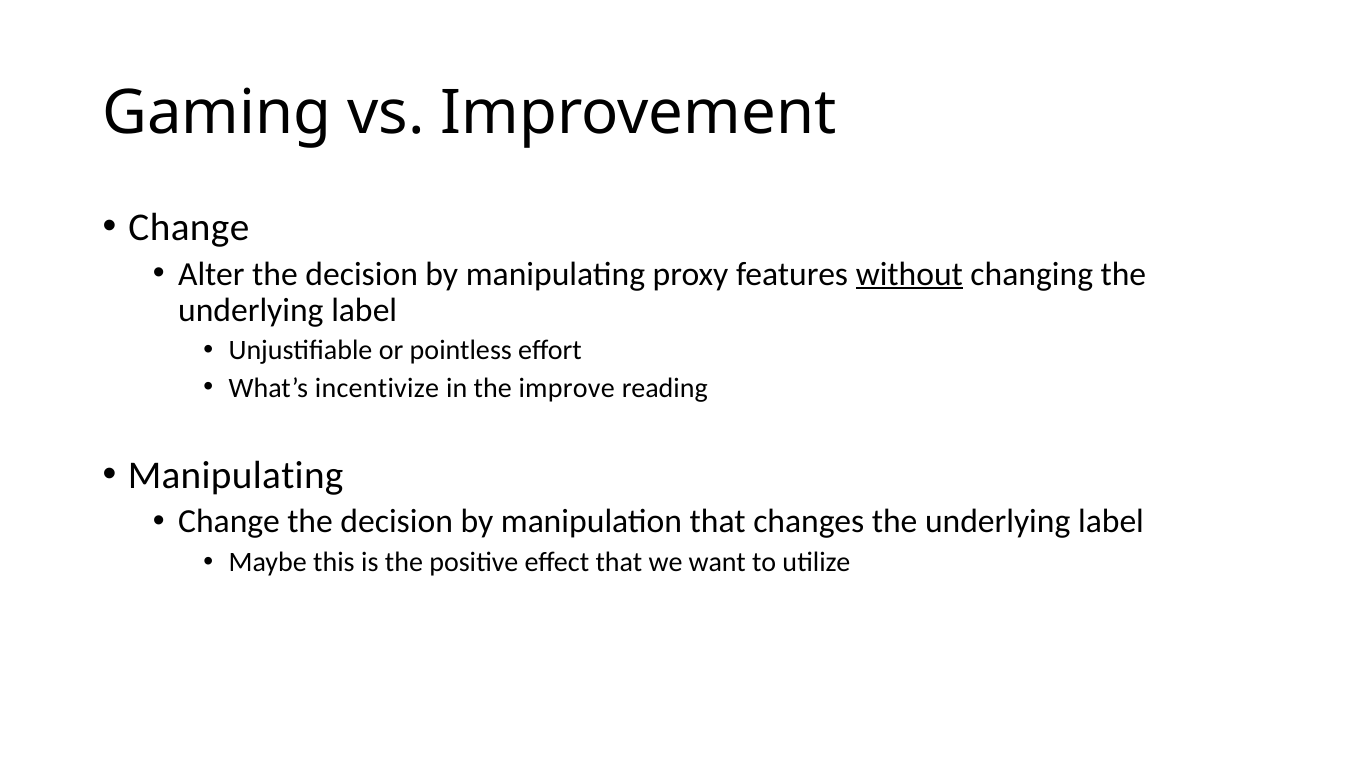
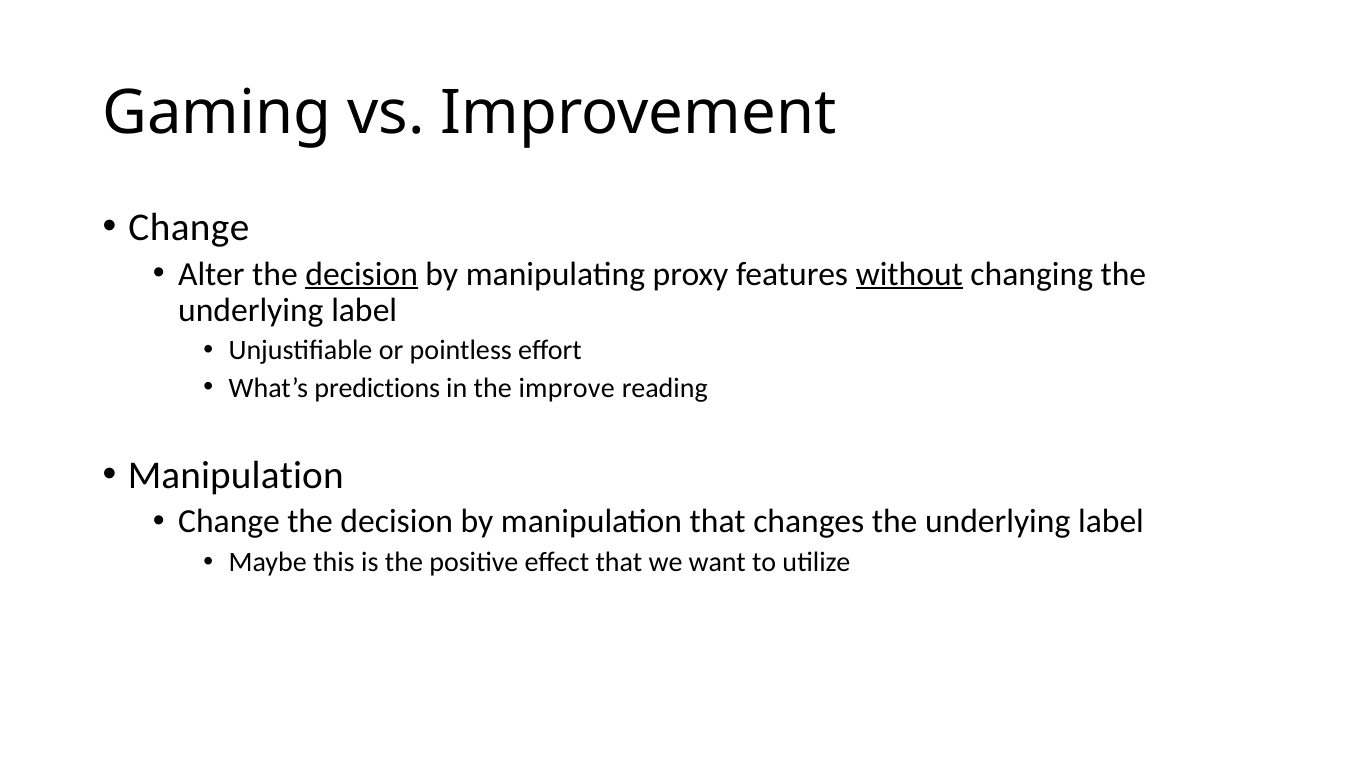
decision underline: none -> present (362, 274)
incentivize: incentivize -> predictions (377, 388)
Manipulating: Manipulating -> Manipulation (236, 475)
